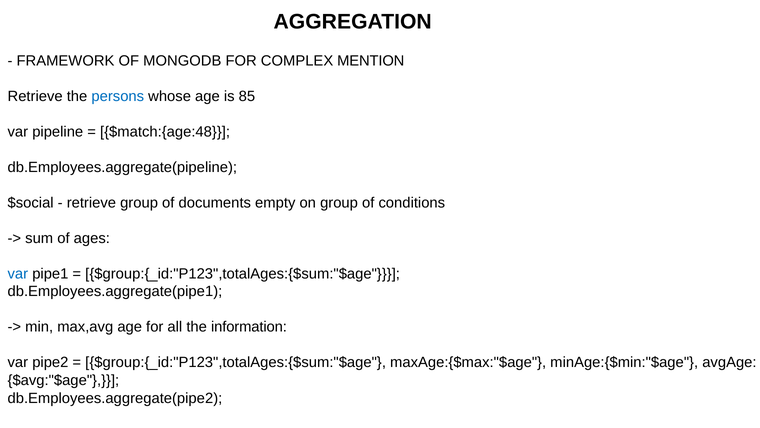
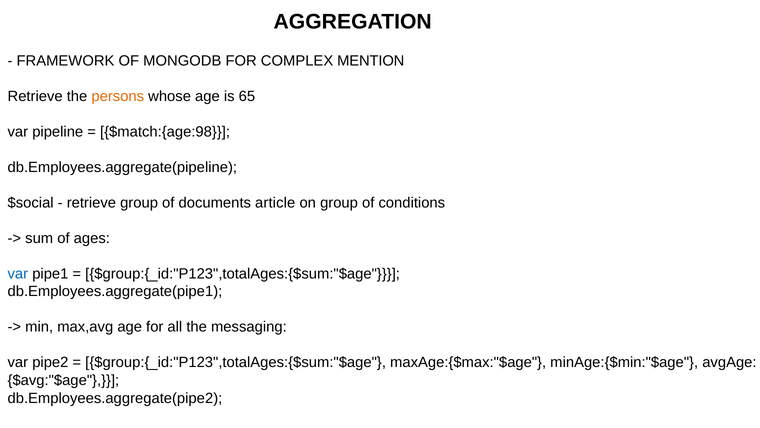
persons colour: blue -> orange (118, 96)
85: 85 -> 65 (247, 96)
$match:{age:48: $match:{age:48 -> $match:{age:98 (165, 132)
empty: empty -> article (275, 203)
information: information -> messaging (249, 327)
